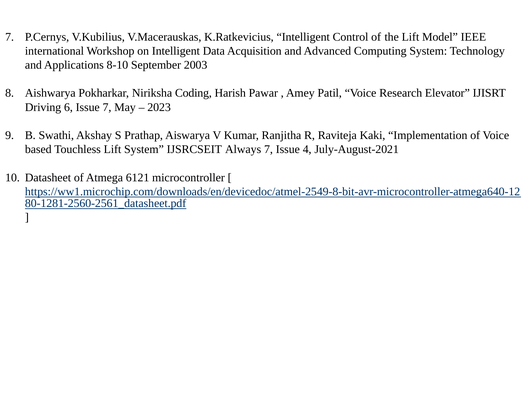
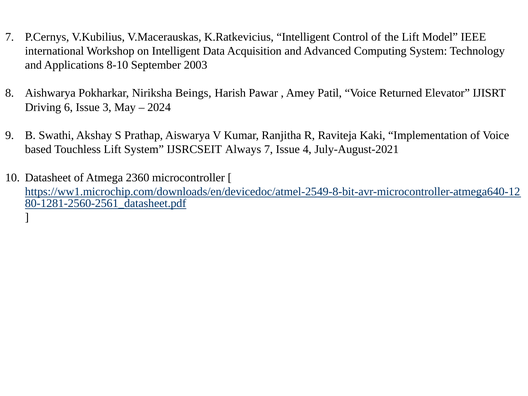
Coding: Coding -> Beings (193, 93)
Research: Research -> Returned (401, 93)
Issue 7: 7 -> 3 (107, 107)
2023: 2023 -> 2024 (159, 107)
6121: 6121 -> 2360 (138, 178)
